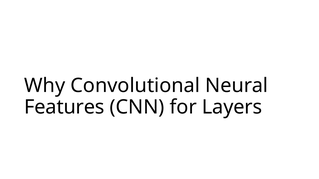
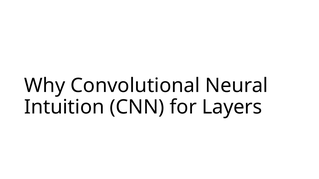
Features: Features -> Intuition (64, 107)
